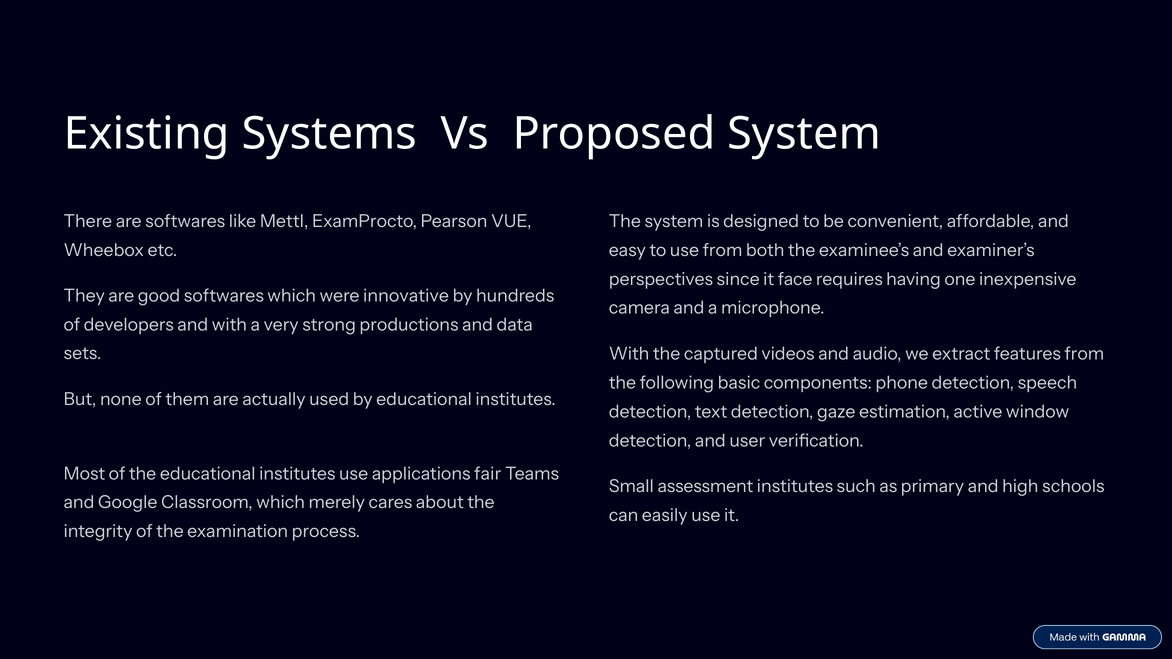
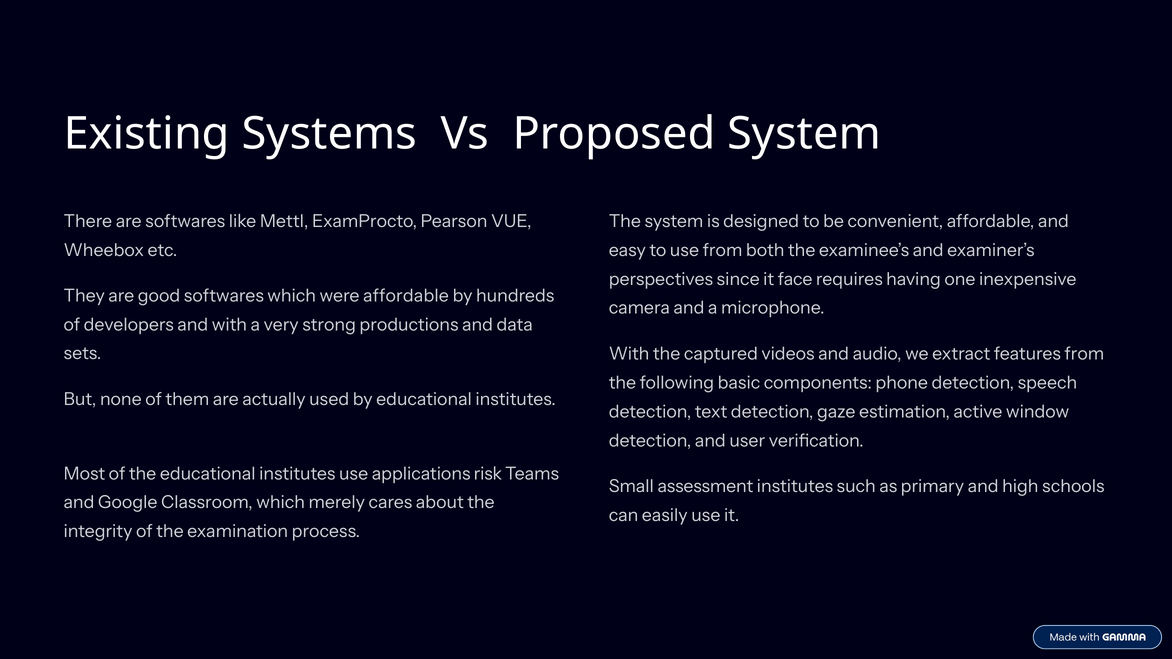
were innovative: innovative -> affordable (406, 296)
fair: fair -> risk (488, 474)
